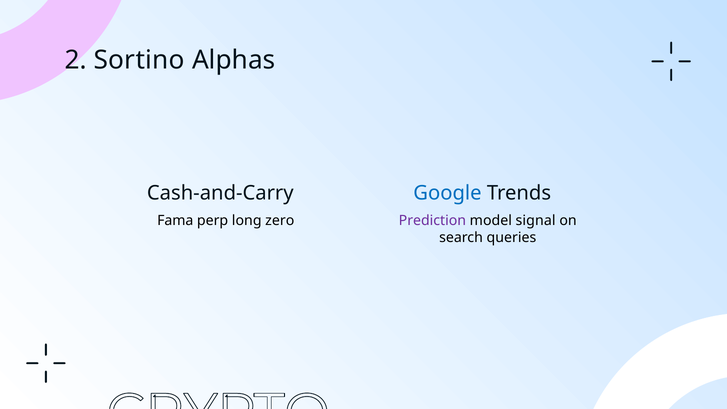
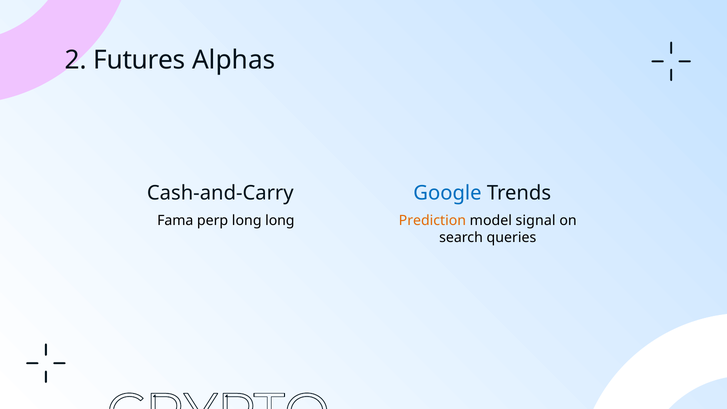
Sortino: Sortino -> Futures (139, 60)
long zero: zero -> long (280, 220)
Prediction colour: purple -> orange (432, 220)
